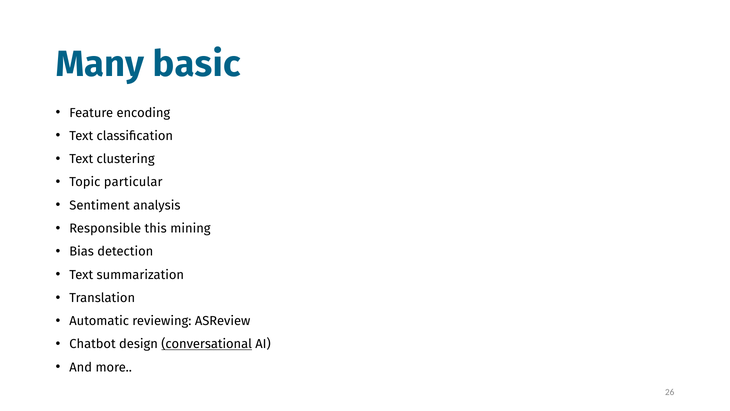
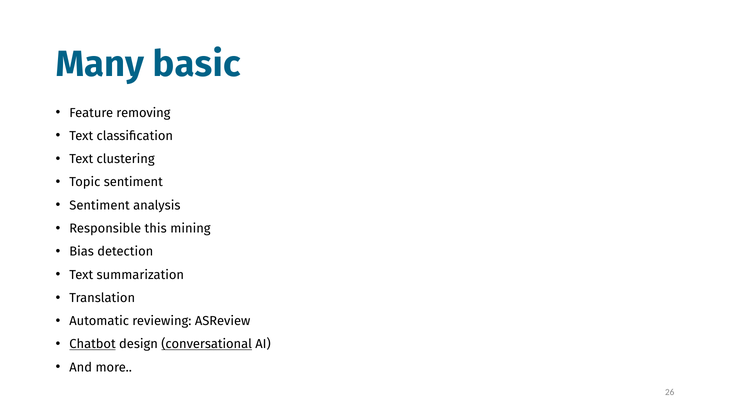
encoding: encoding -> removing (143, 113)
Topic particular: particular -> sentiment (133, 182)
Chatbot underline: none -> present (93, 344)
